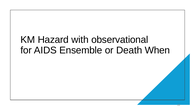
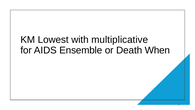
Hazard: Hazard -> Lowest (53, 40)
observational: observational -> multiplicative (120, 40)
